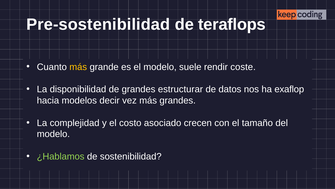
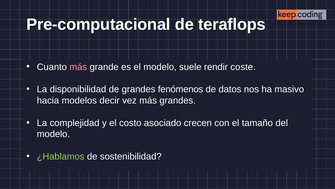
Pre-sostenibilidad: Pre-sostenibilidad -> Pre-computacional (98, 24)
más colour: yellow -> pink (78, 67)
estructurar: estructurar -> fenómenos (181, 89)
exaflop: exaflop -> masivo (289, 89)
